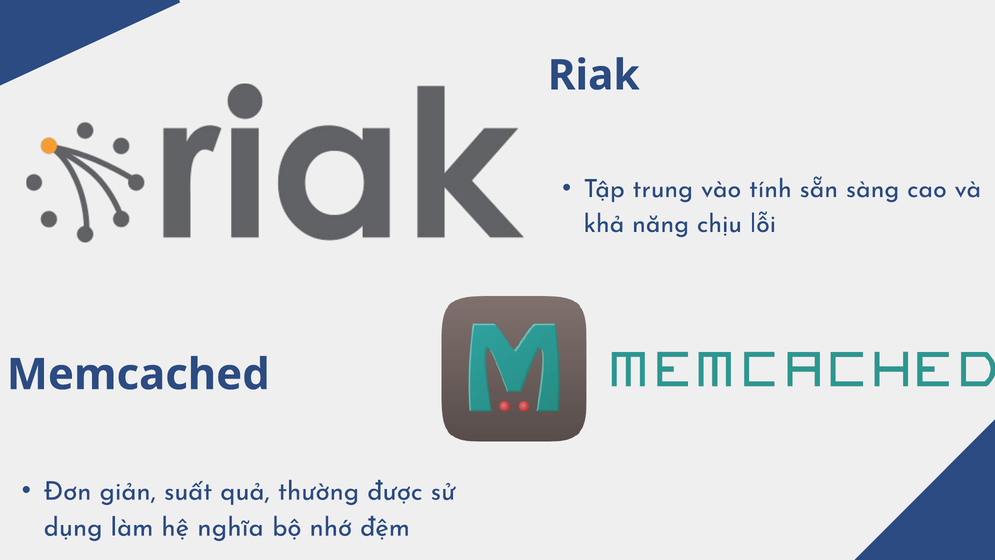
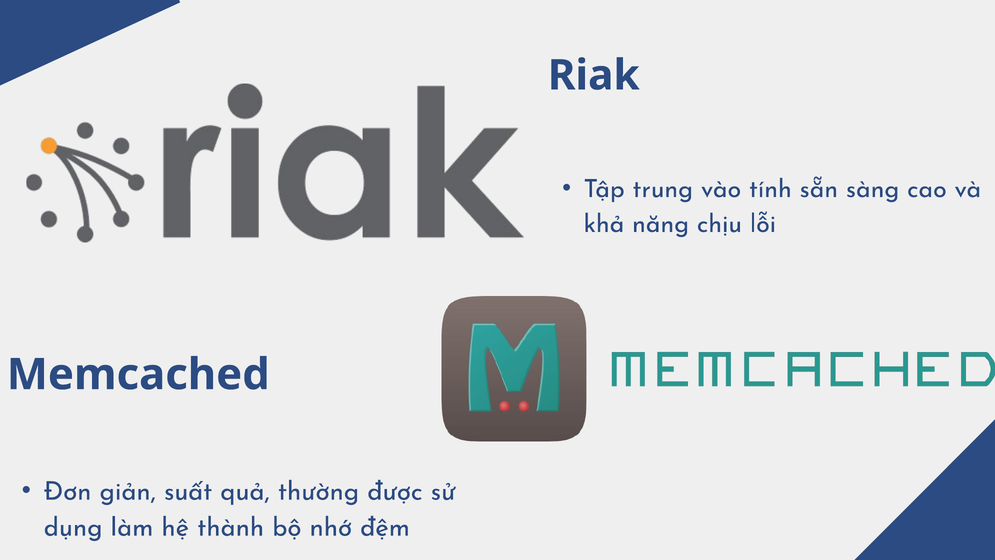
nghĩa: nghĩa -> thành (231, 527)
